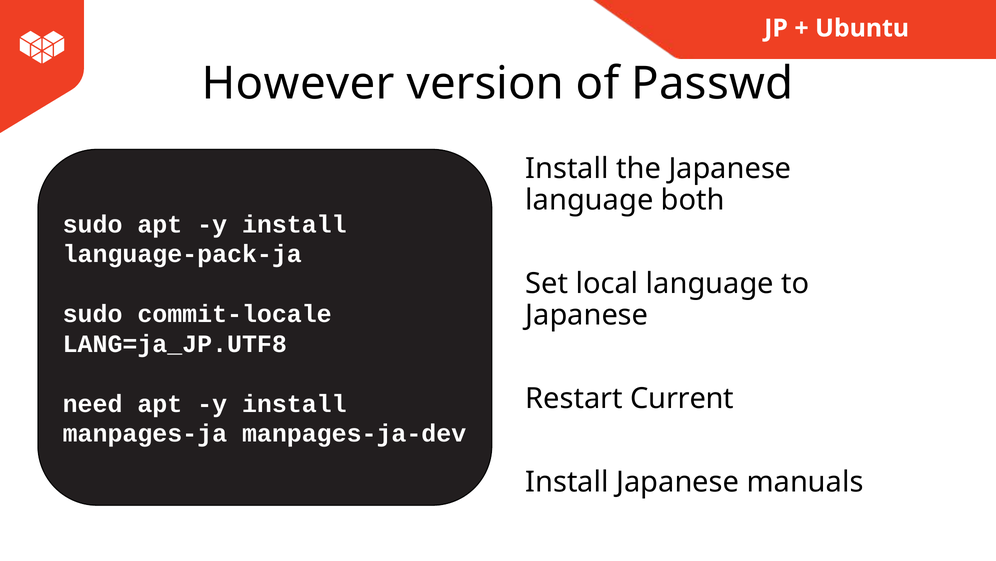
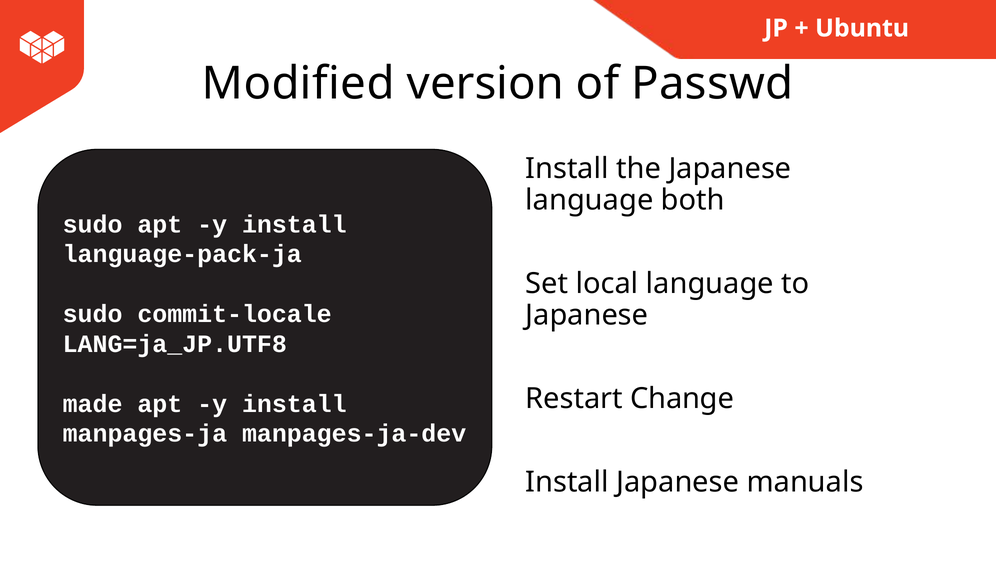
However: However -> Modified (298, 84)
Current: Current -> Change (682, 398)
need: need -> made (93, 403)
